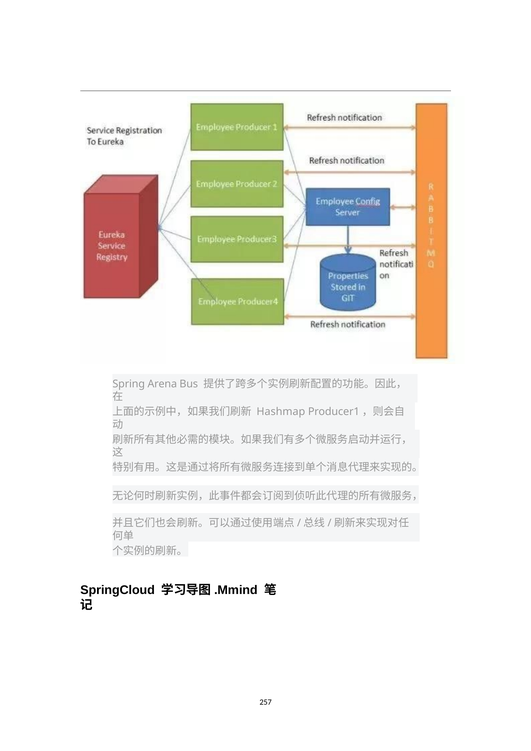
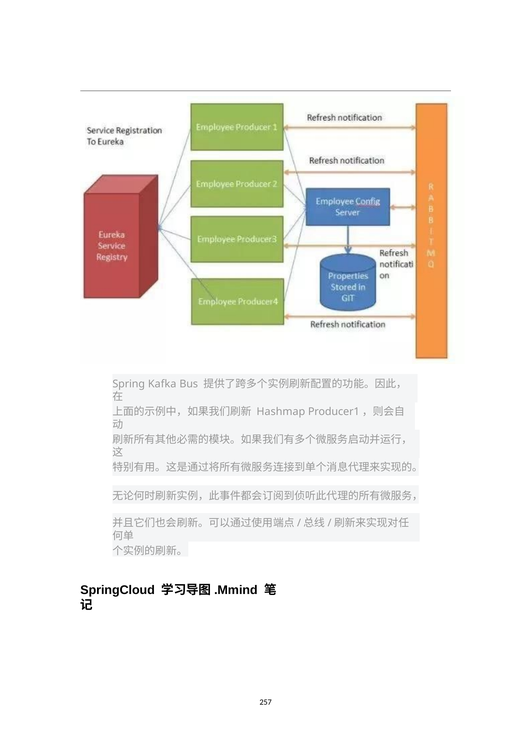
Arena: Arena -> Kafka (162, 384)
